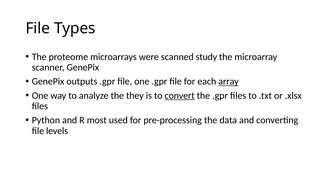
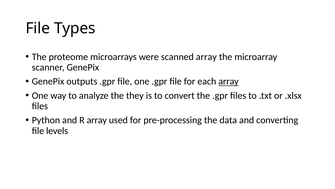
scanned study: study -> array (206, 57)
convert underline: present -> none (180, 95)
R most: most -> array (97, 120)
